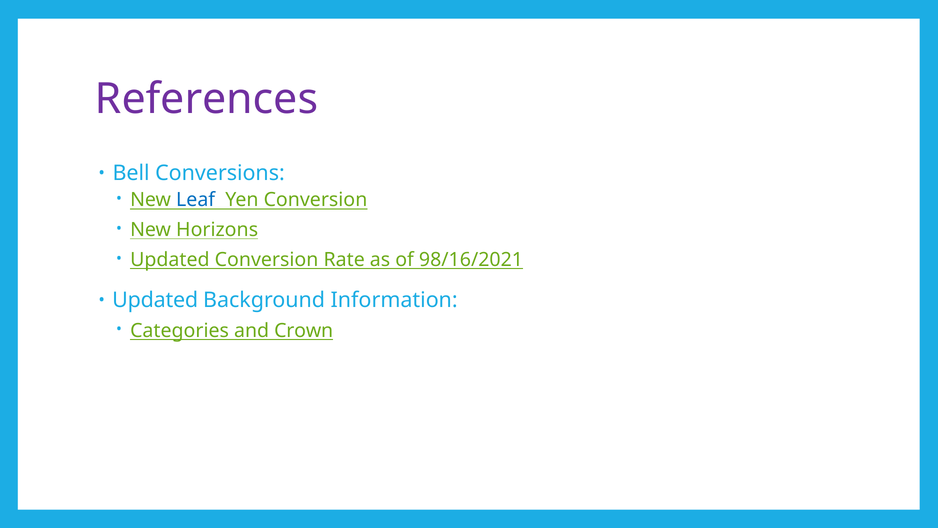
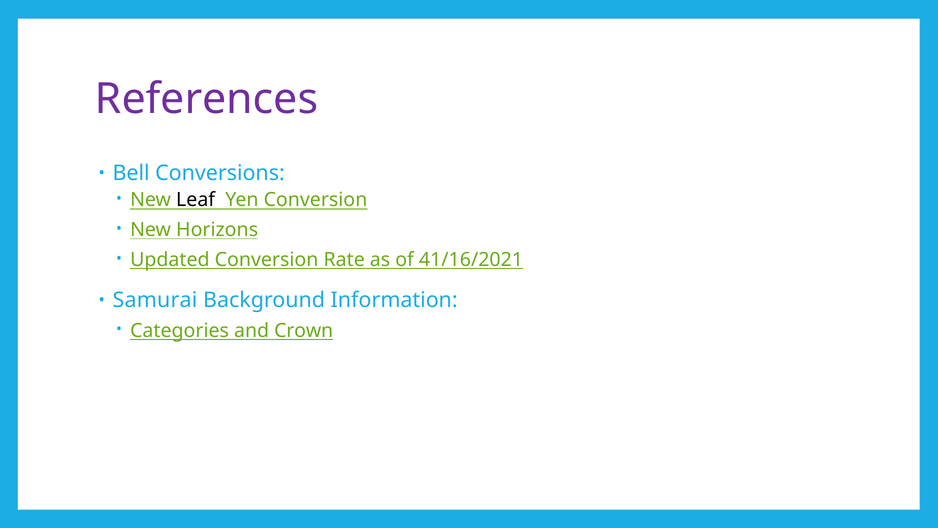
Leaf colour: blue -> black (196, 200)
98/16/2021: 98/16/2021 -> 41/16/2021 (471, 260)
Updated: Updated -> Samurai (155, 300)
